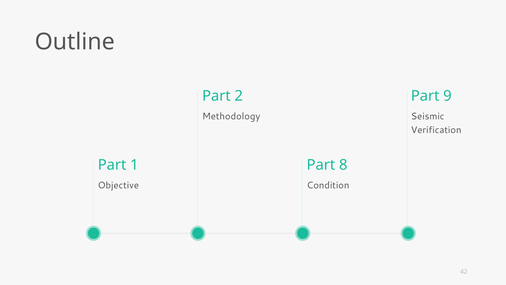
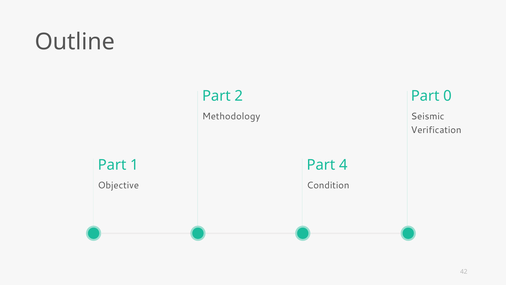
9: 9 -> 0 (447, 96)
8: 8 -> 4 (343, 165)
